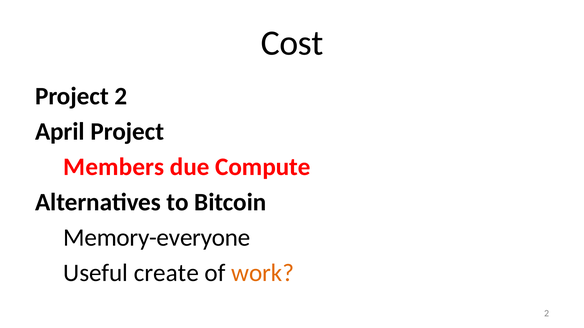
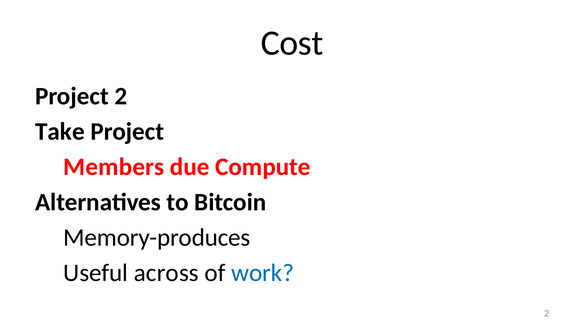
April: April -> Take (60, 132)
Memory-everyone: Memory-everyone -> Memory-produces (157, 238)
create: create -> across (166, 273)
work colour: orange -> blue (263, 273)
